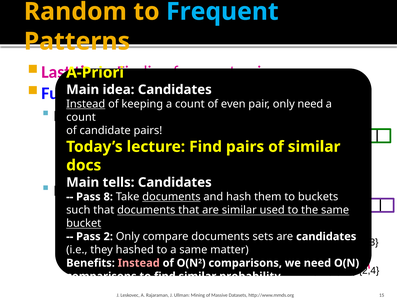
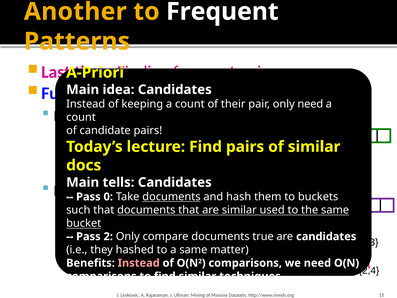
Random: Random -> Another (75, 12)
Frequent colour: light blue -> white (222, 12)
Instead underline: present -> none (86, 104)
even: even -> their (233, 104)
8: 8 -> 0 (108, 197)
sets: sets -> true (263, 236)
probability: probability -> techniques (250, 276)
